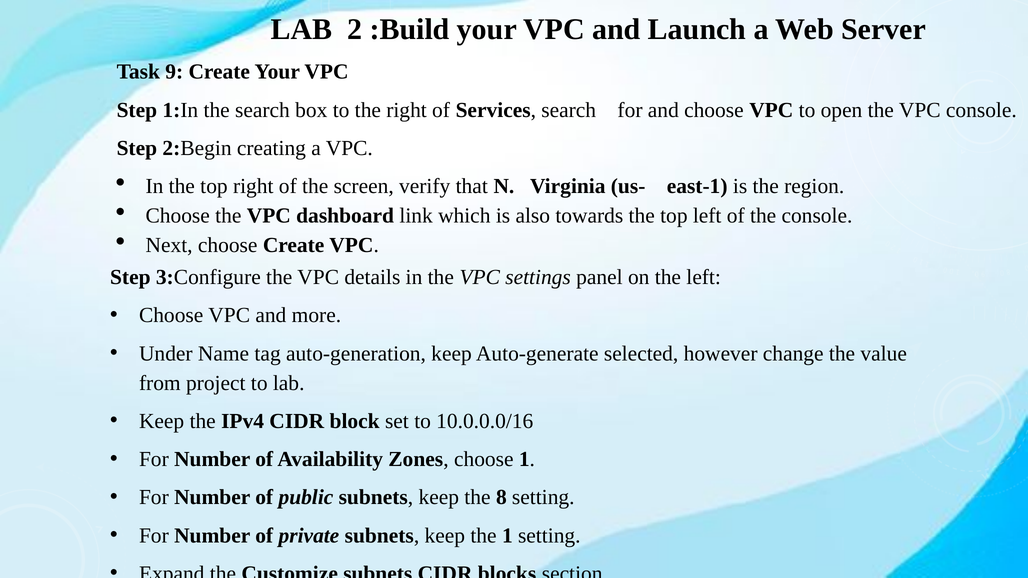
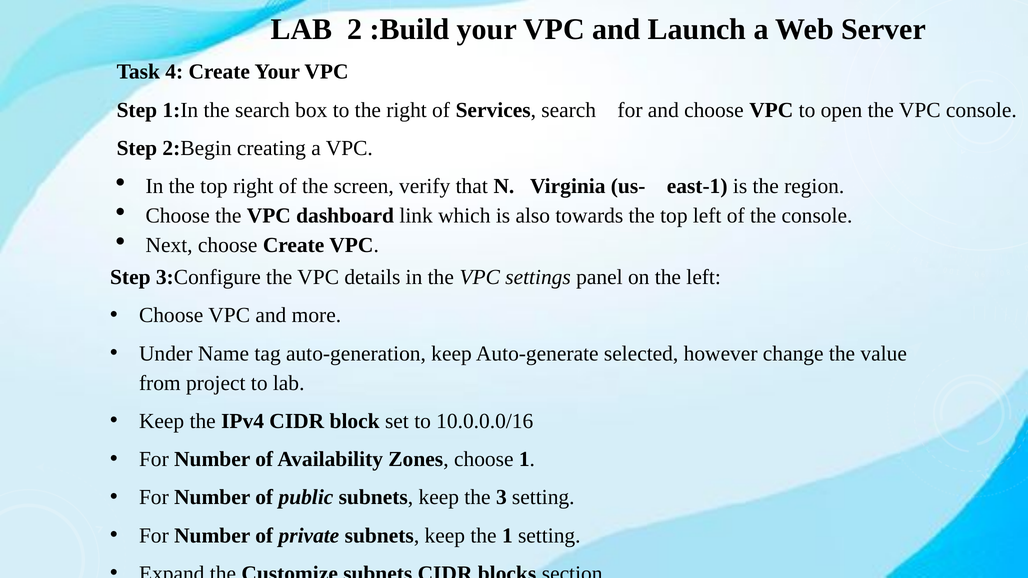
9: 9 -> 4 (174, 72)
8: 8 -> 3 (501, 498)
